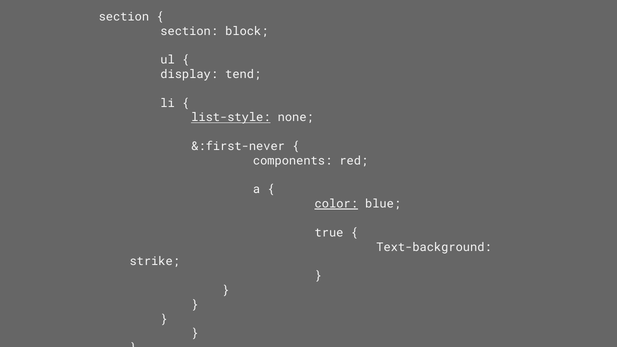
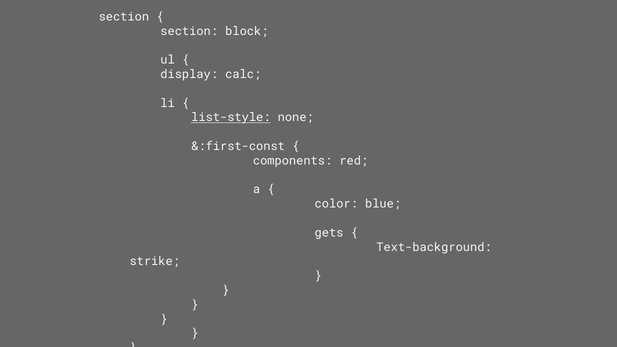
tend: tend -> calc (243, 74)
&:first-never: &:first-never -> &:first-const (238, 146)
color underline: present -> none (336, 204)
true: true -> gets (329, 233)
